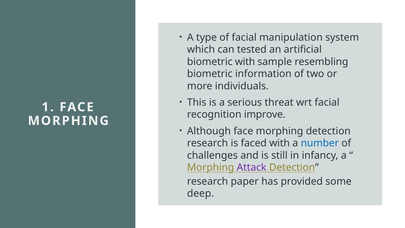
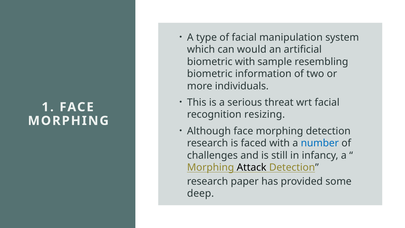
tested: tested -> would (252, 50)
improve: improve -> resizing (265, 115)
Attack colour: purple -> black (252, 167)
